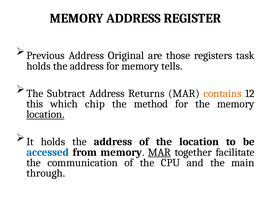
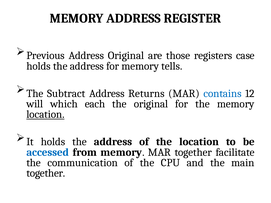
task: task -> case (245, 56)
contains colour: orange -> blue (222, 94)
this: this -> will (35, 104)
chip: chip -> each (95, 104)
the method: method -> original (151, 104)
MAR underline: present -> none (159, 152)
through: through -> together (46, 173)
